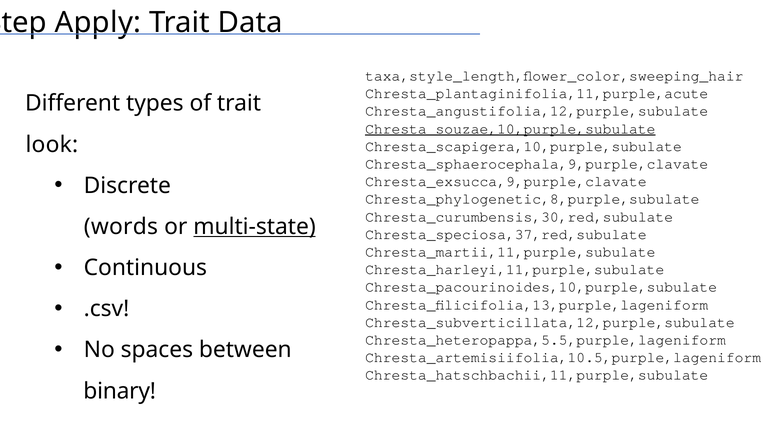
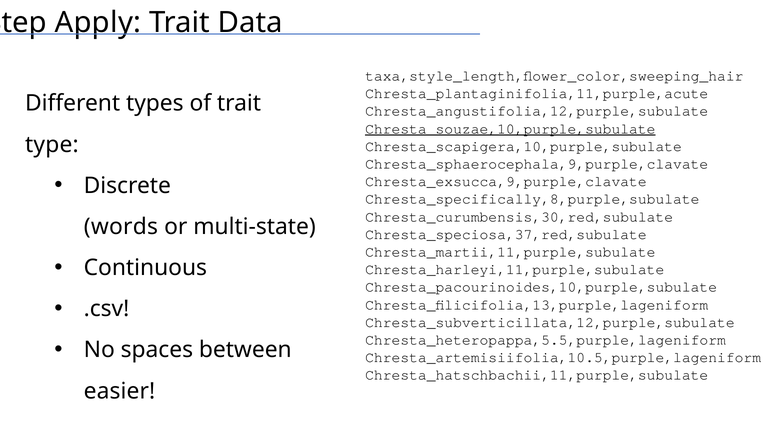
look: look -> type (52, 144)
Chresta_phylogenetic,8,purple,subulate: Chresta_phylogenetic,8,purple,subulate -> Chresta_specifically,8,purple,subulate (532, 199)
multi-state underline: present -> none (255, 227)
binary: binary -> easier (119, 391)
